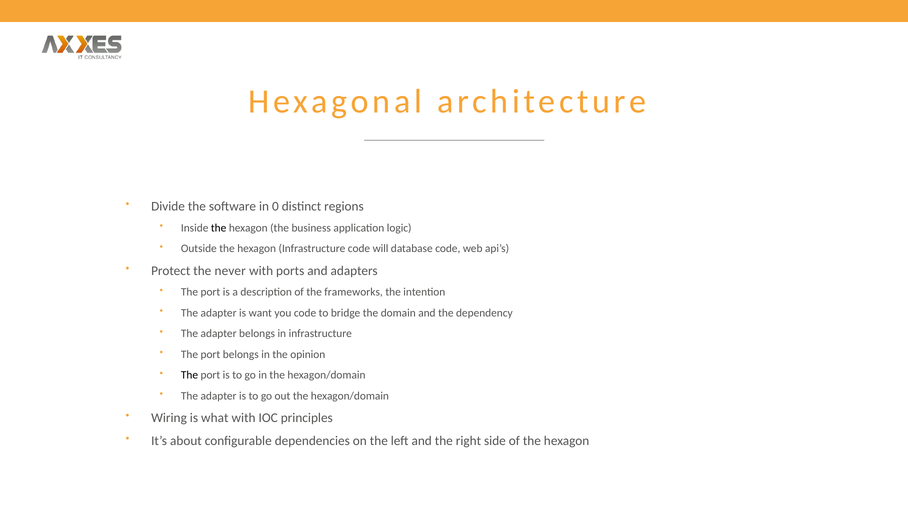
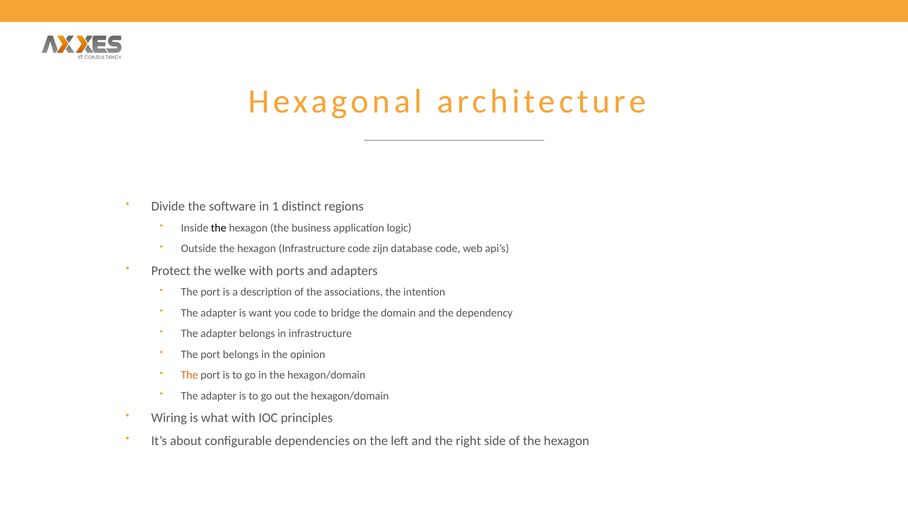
0: 0 -> 1 (275, 206)
will: will -> zijn (381, 248)
never: never -> welke (230, 270)
frameworks: frameworks -> associations (354, 292)
The colour: black -> orange (189, 375)
